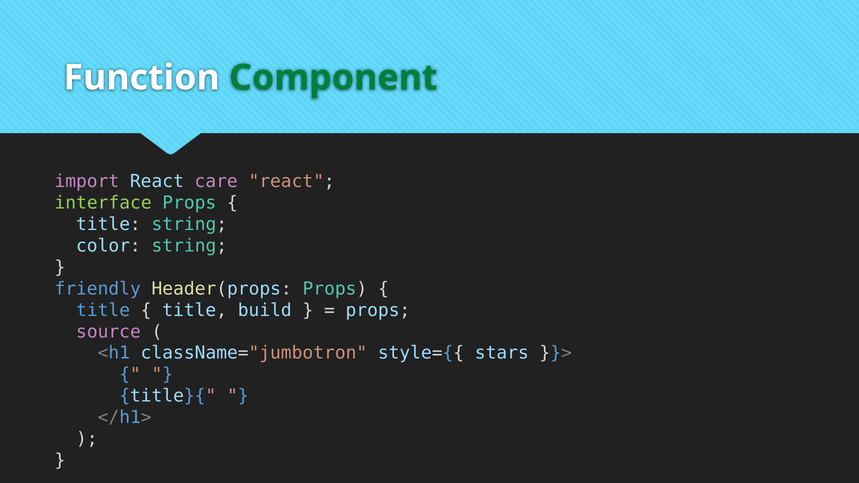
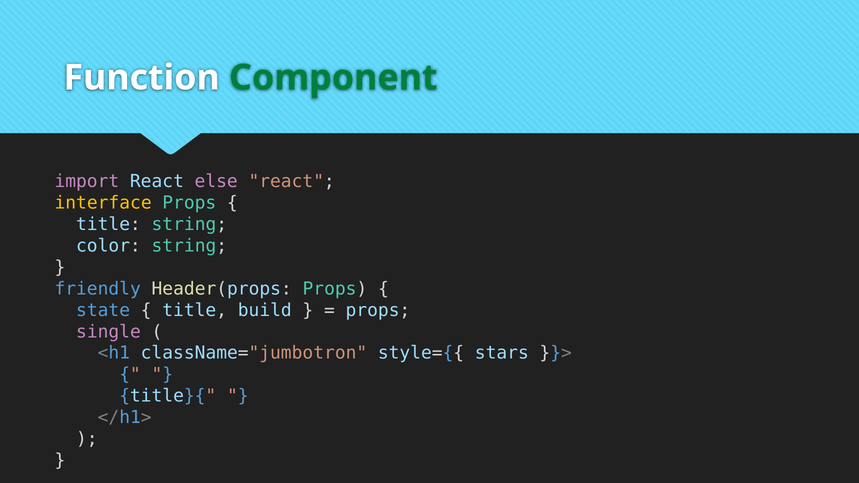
care: care -> else (216, 181)
interface colour: light green -> yellow (103, 203)
title: title -> state (103, 310)
source: source -> single (108, 332)
